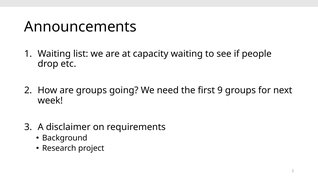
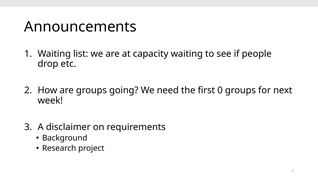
9: 9 -> 0 (220, 90)
